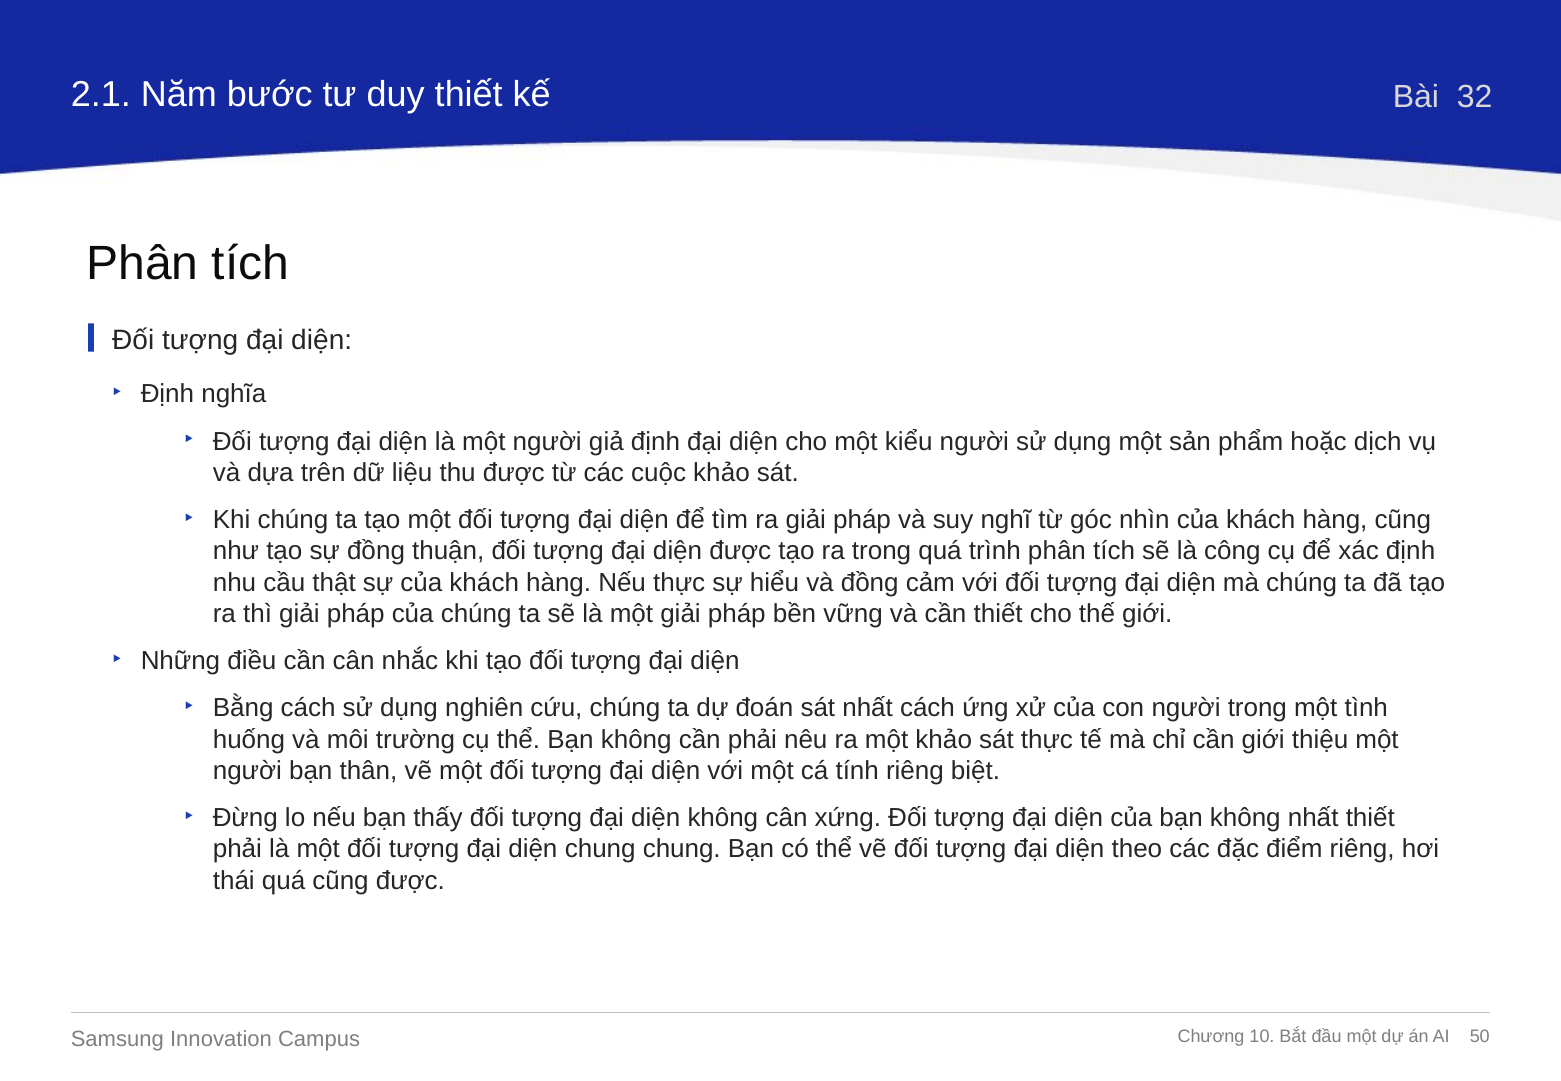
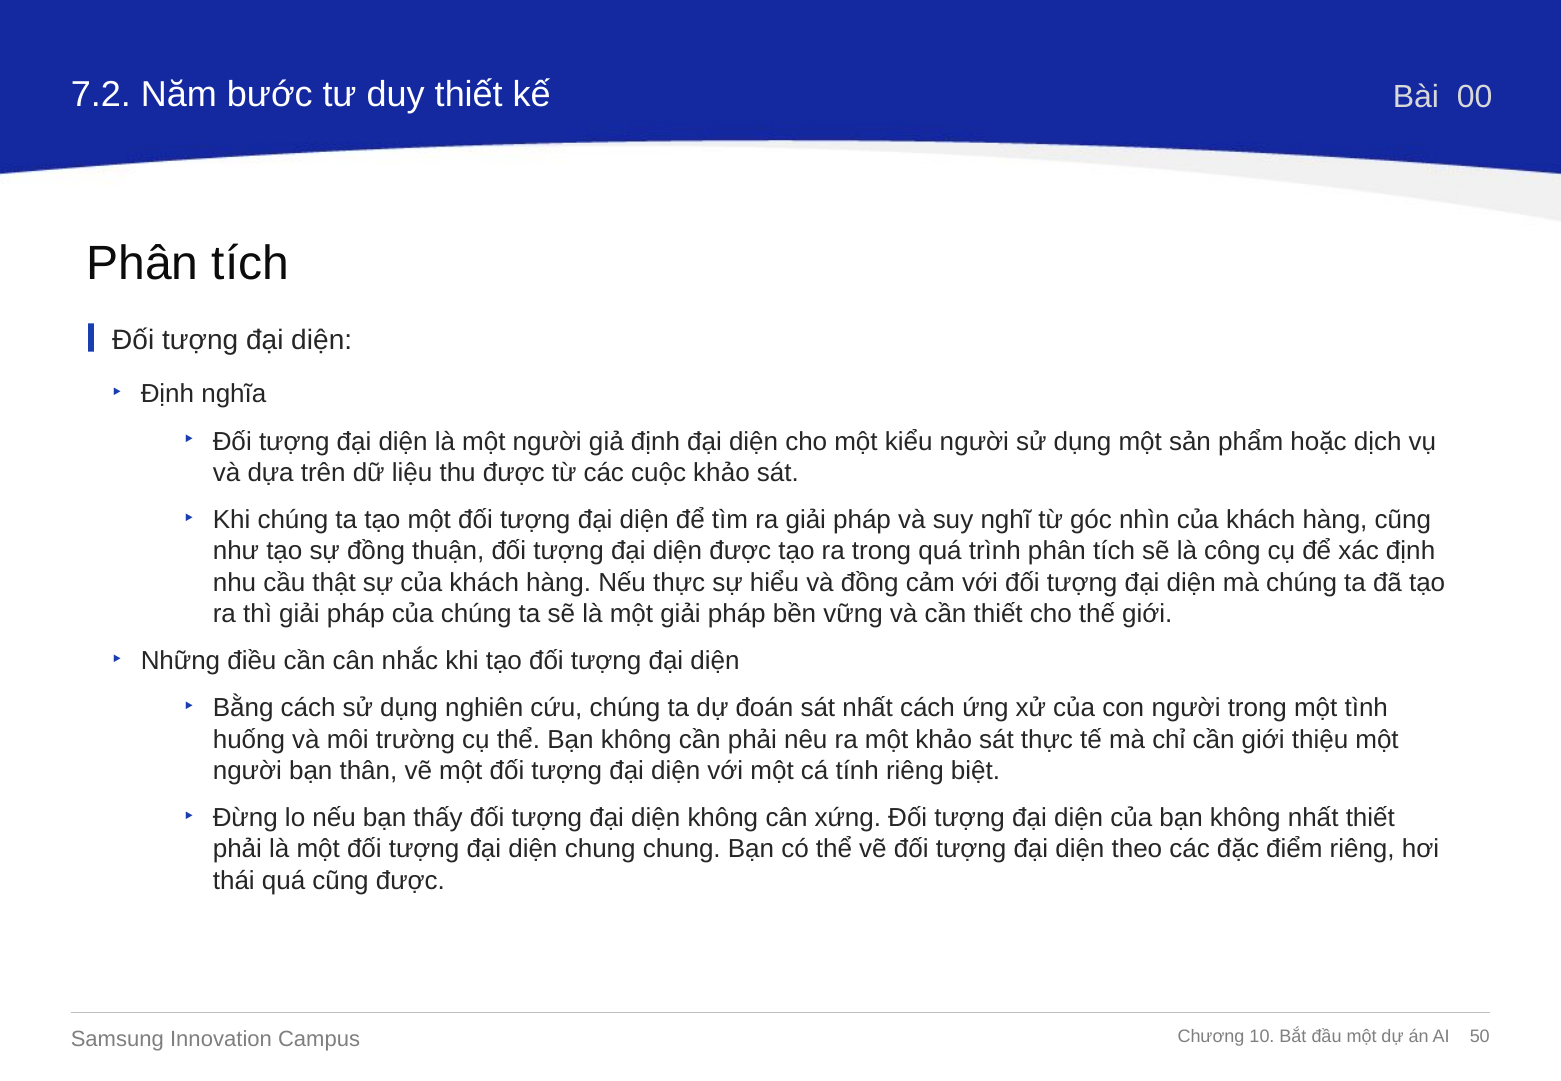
2.1: 2.1 -> 7.2 (101, 95)
32: 32 -> 00 (1475, 97)
